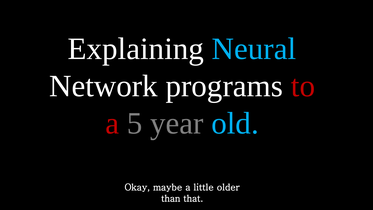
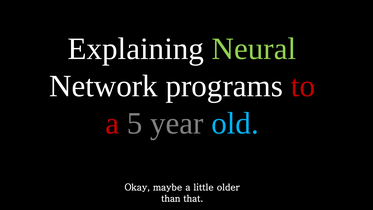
Neural colour: light blue -> light green (254, 49)
